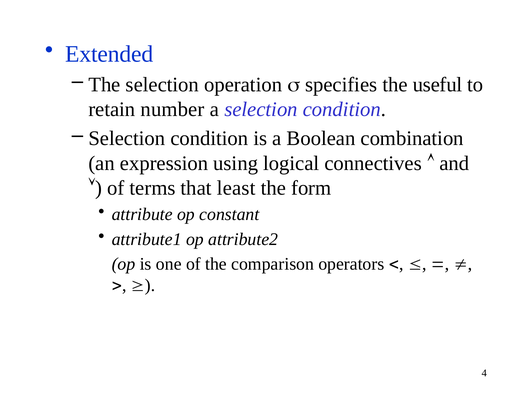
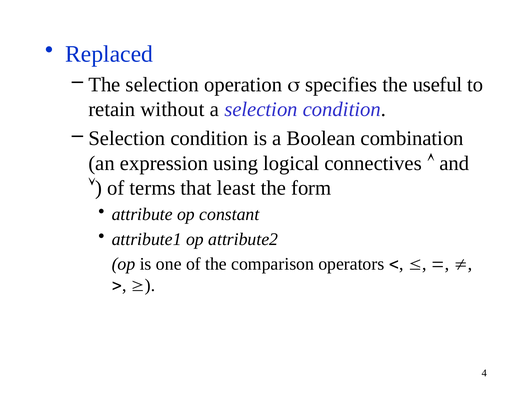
Extended: Extended -> Replaced (109, 54)
number: number -> without (173, 109)
